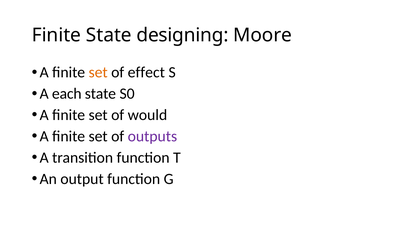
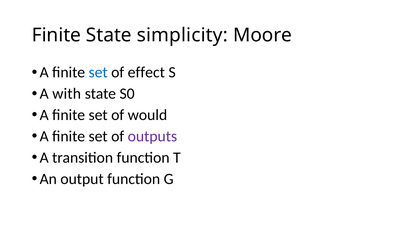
designing: designing -> simplicity (182, 35)
set colour: orange -> blue (98, 72)
each: each -> with (67, 94)
